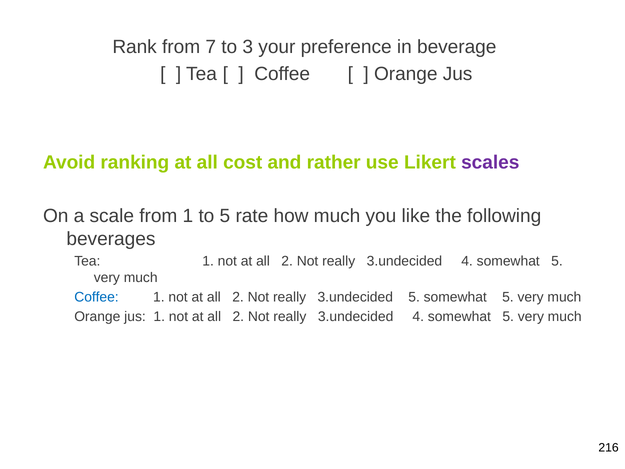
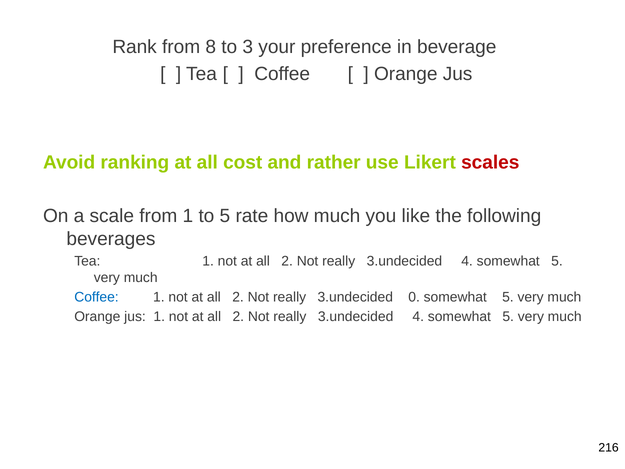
7: 7 -> 8 (211, 47)
scales colour: purple -> red (490, 162)
3.undecided 5: 5 -> 0 (414, 297)
